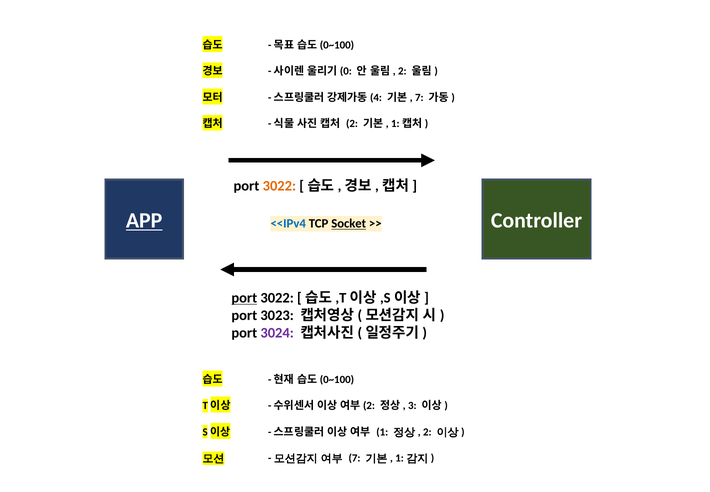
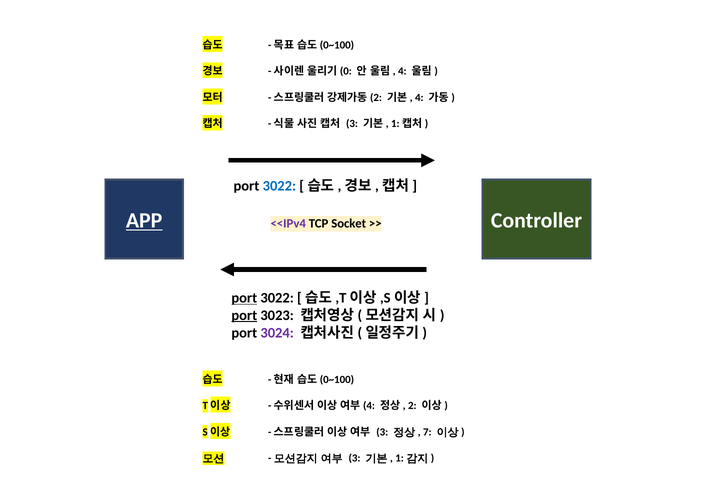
2: 2 -> 4 (402, 71)
4: 4 -> 2 (376, 97)
7: 7 -> 4 (419, 97)
2: 2 -> 3 (352, 124)
3022 colour: orange -> blue (279, 186)
<<IPv4 colour: blue -> purple (288, 223)
Socket underline: present -> none (349, 223)
port underline: none -> present (244, 315)
2: 2 -> 4 (369, 405)
3: 3 -> 2 (412, 405)
1: 1 -> 3 (382, 432)
2: 2 -> 7 (427, 432)
7: 7 -> 3 (354, 458)
